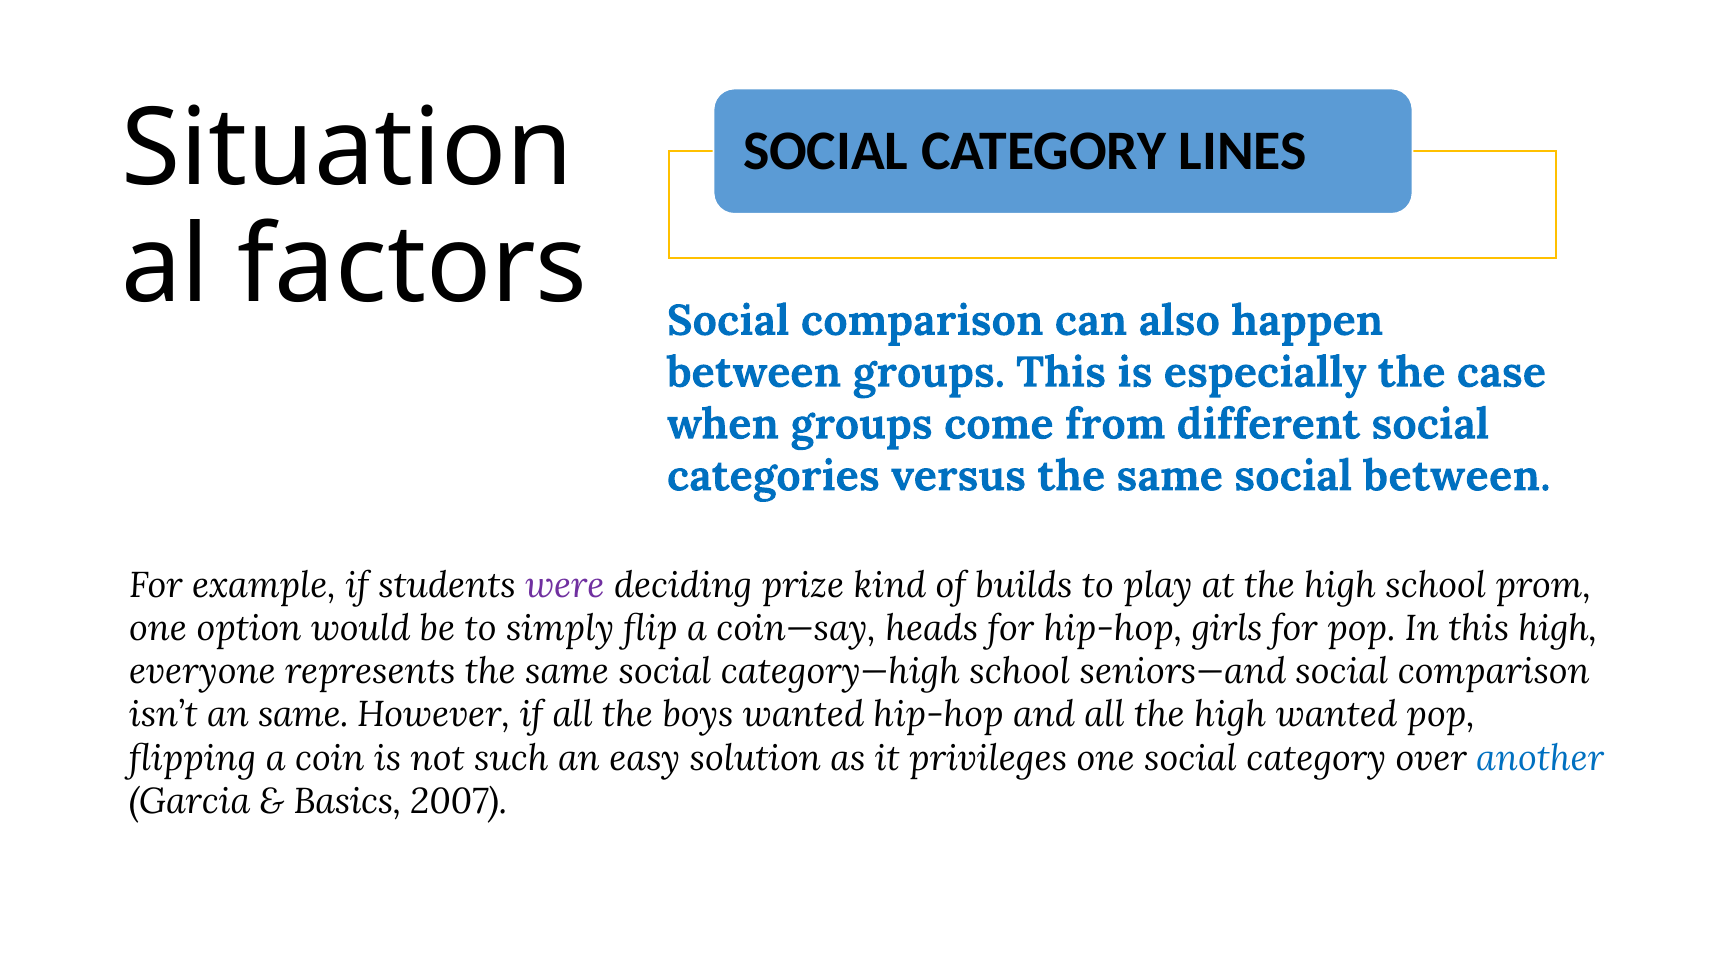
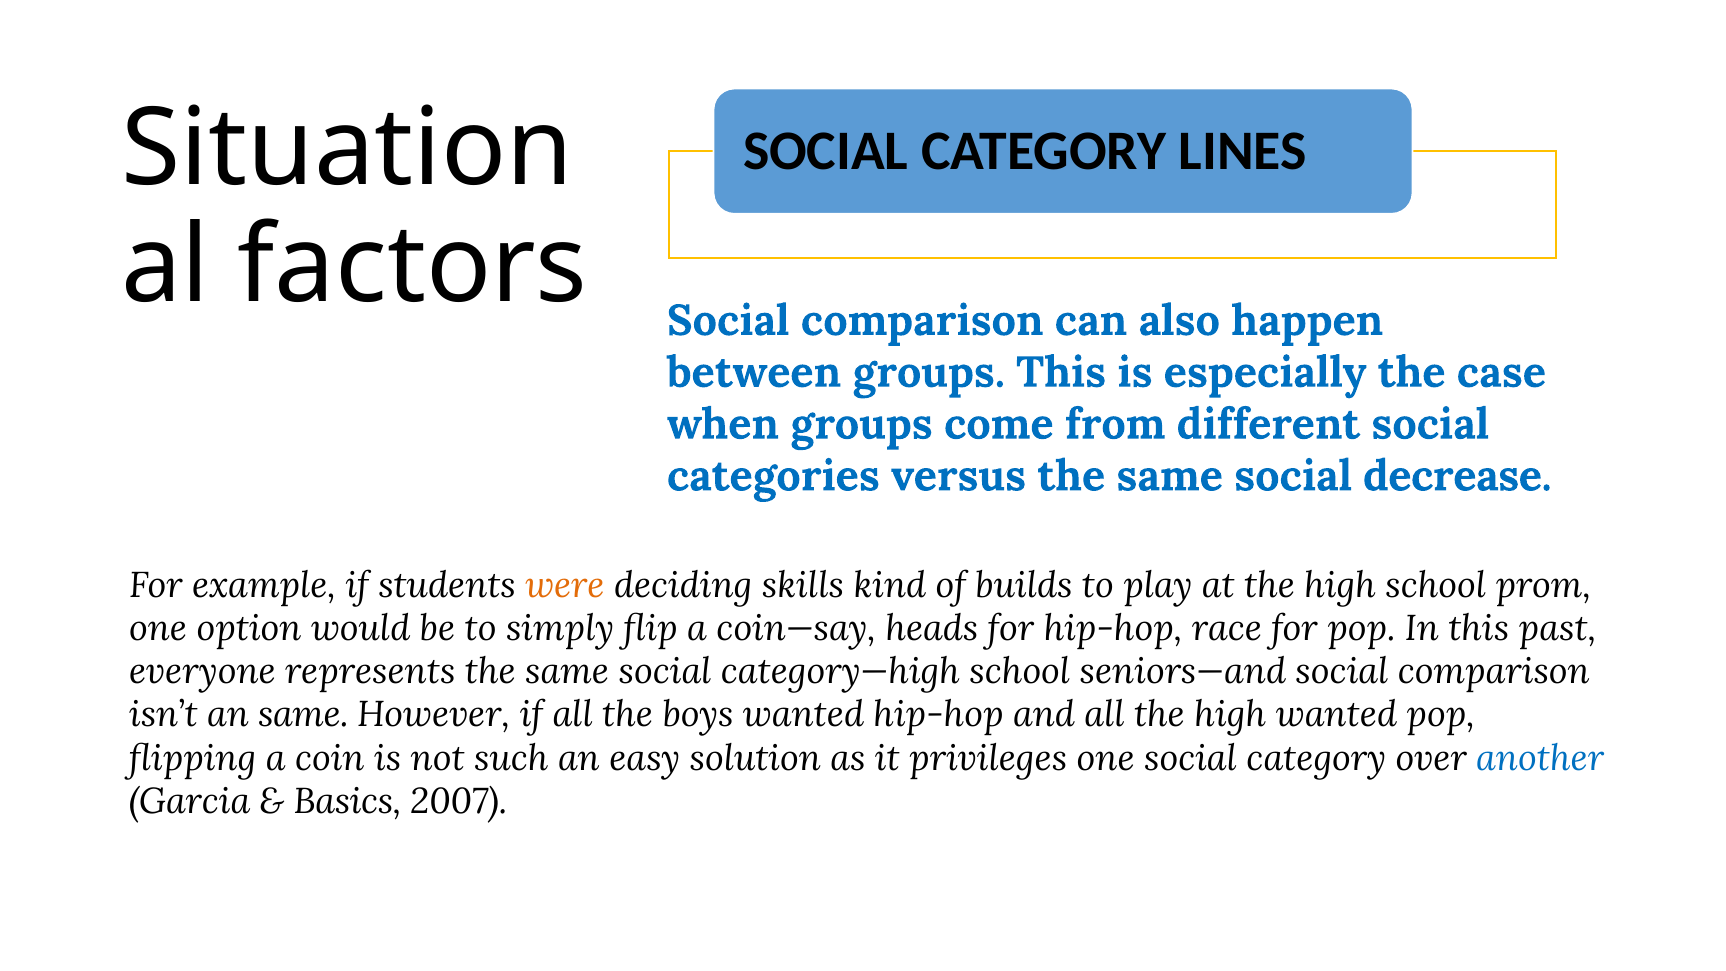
social between: between -> decrease (1457, 476)
were colour: purple -> orange (565, 585)
prize: prize -> skills (803, 585)
girls: girls -> race (1227, 629)
this high: high -> past (1558, 629)
